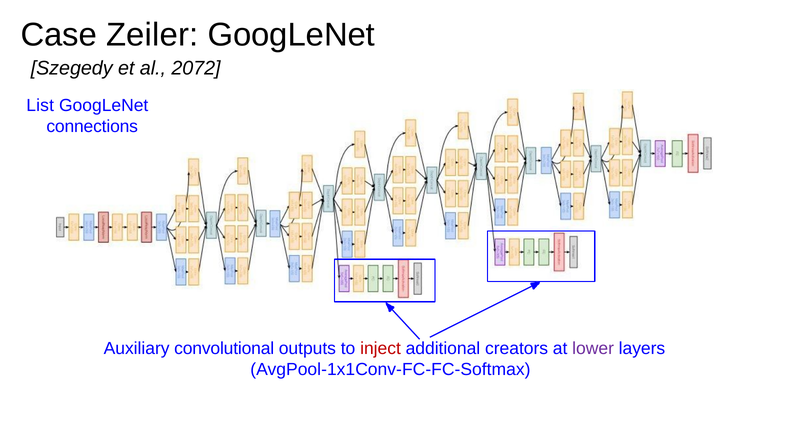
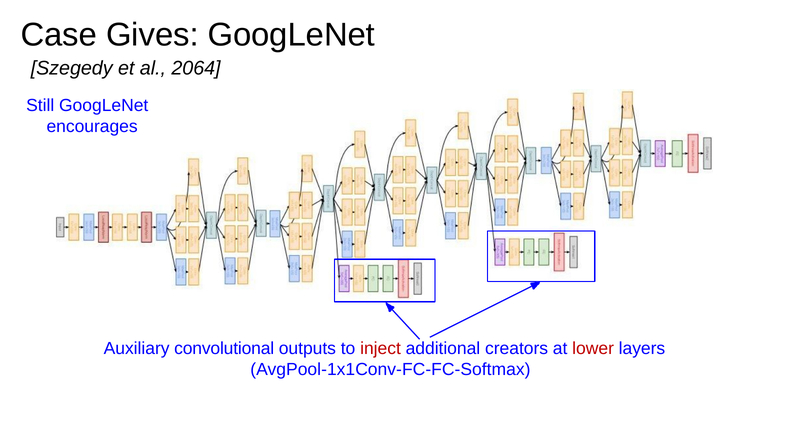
Zeiler: Zeiler -> Gives (152, 35)
2072: 2072 -> 2064 (196, 68)
List: List -> Still (40, 105)
connections: connections -> encourages (92, 127)
lower colour: purple -> red (593, 348)
